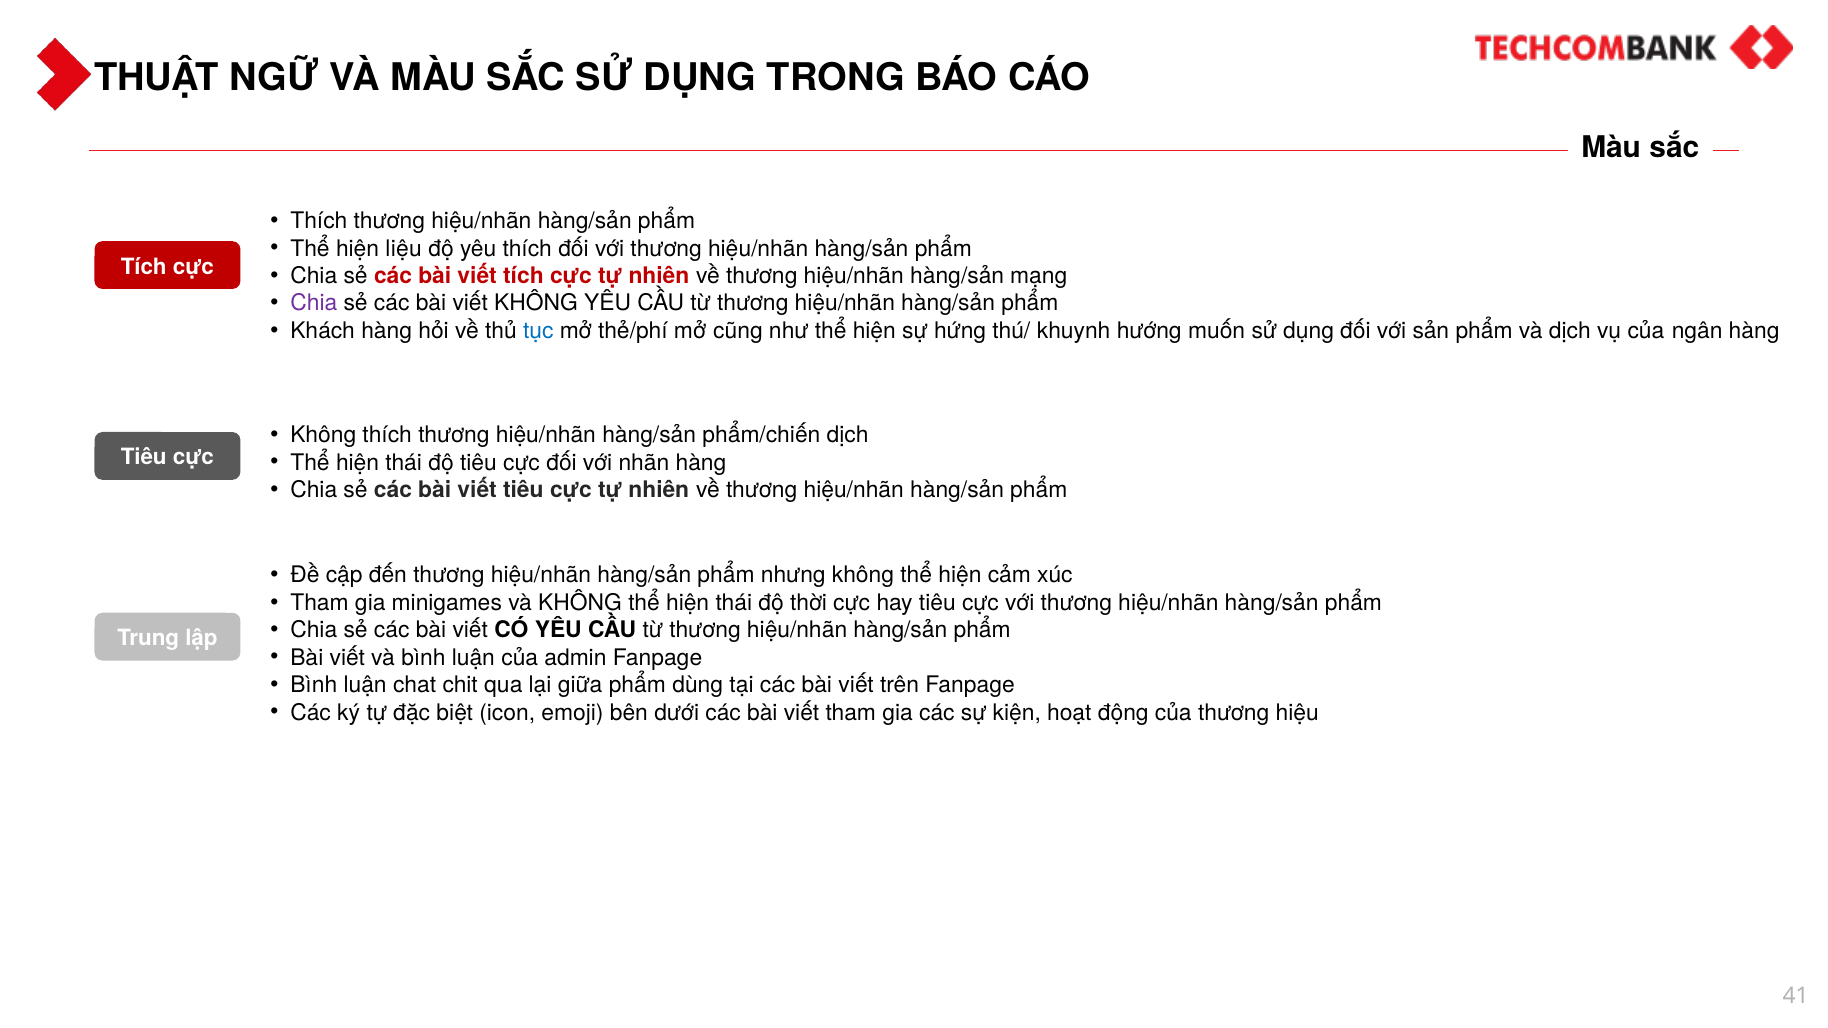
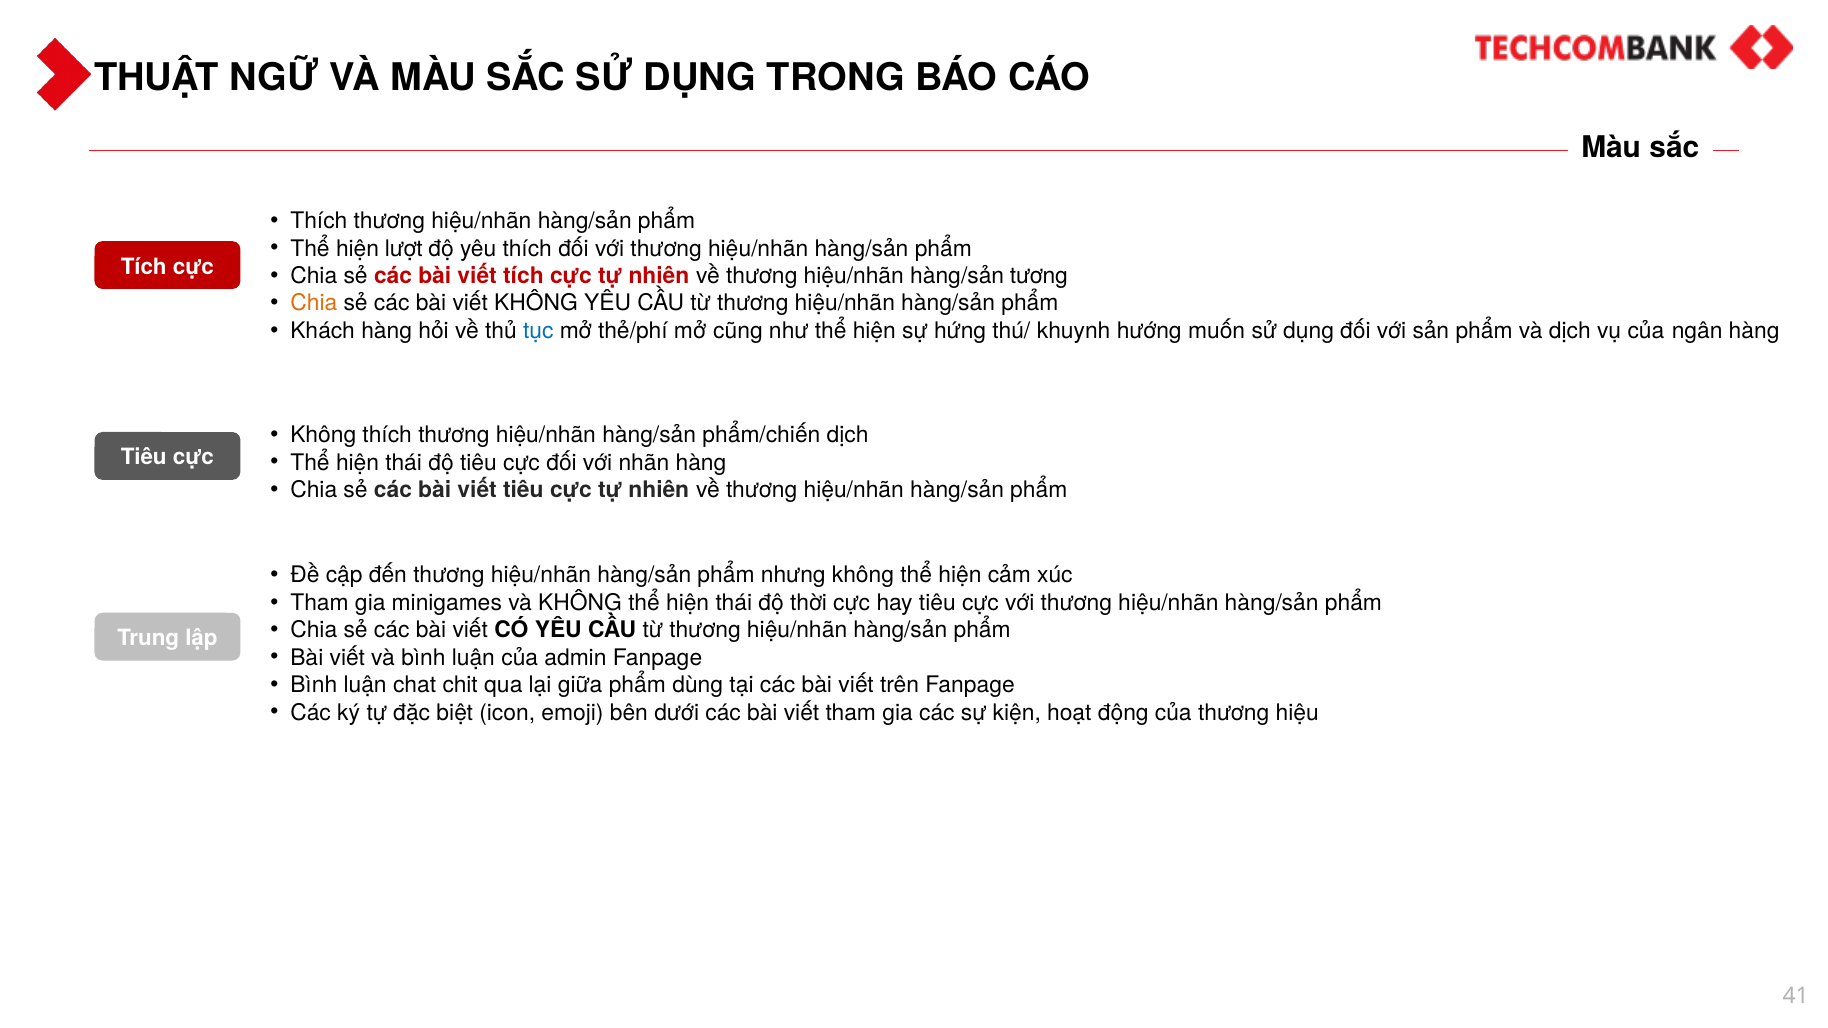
liệu: liệu -> lượt (404, 249)
mạng: mạng -> tương (1039, 276)
Chia colour: purple -> orange (314, 303)
